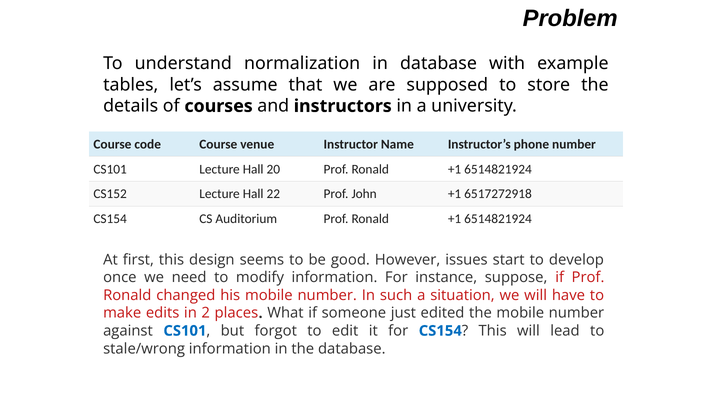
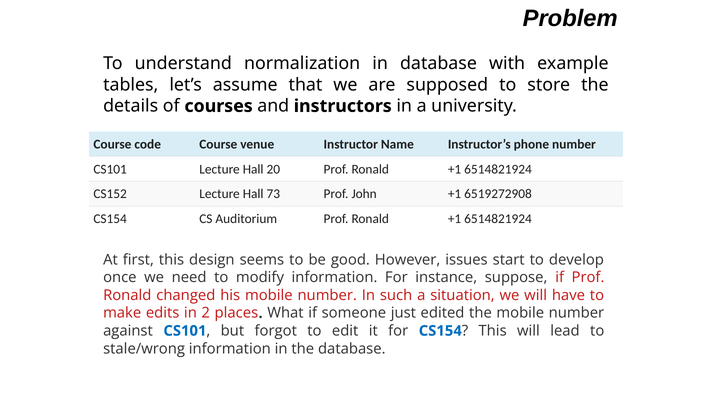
22: 22 -> 73 (273, 194)
6517272918: 6517272918 -> 6519272908 (498, 194)
